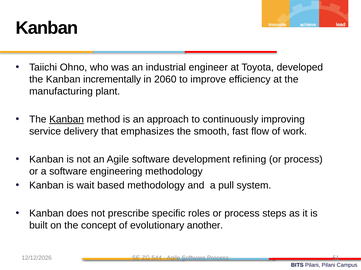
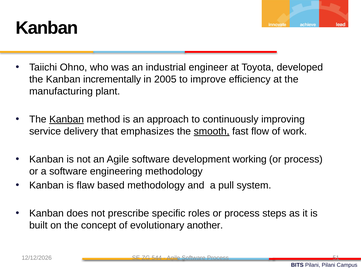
2060: 2060 -> 2005 (165, 80)
smooth underline: none -> present (212, 132)
refining: refining -> working (250, 160)
wait: wait -> flaw (86, 186)
